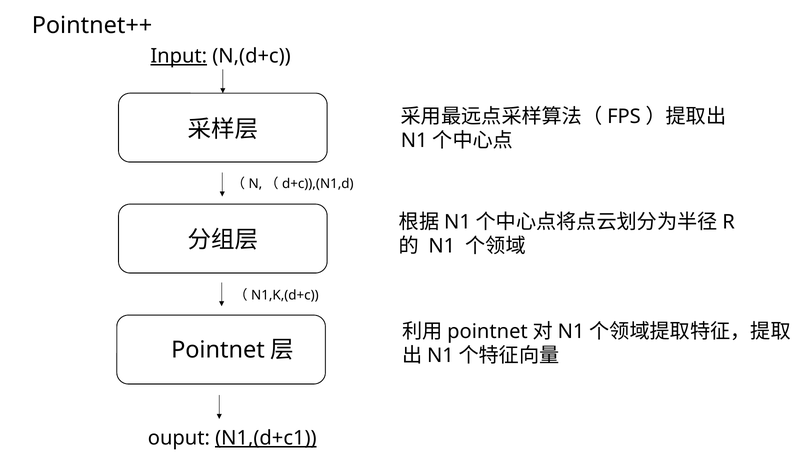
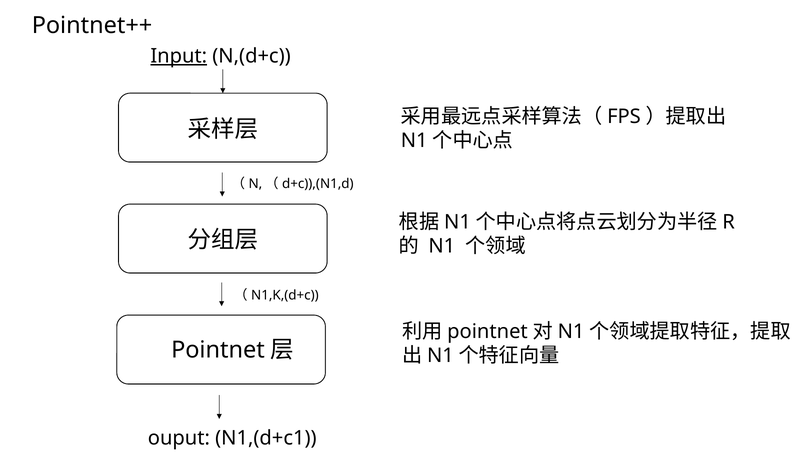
N1,(d+c1 underline: present -> none (266, 438)
